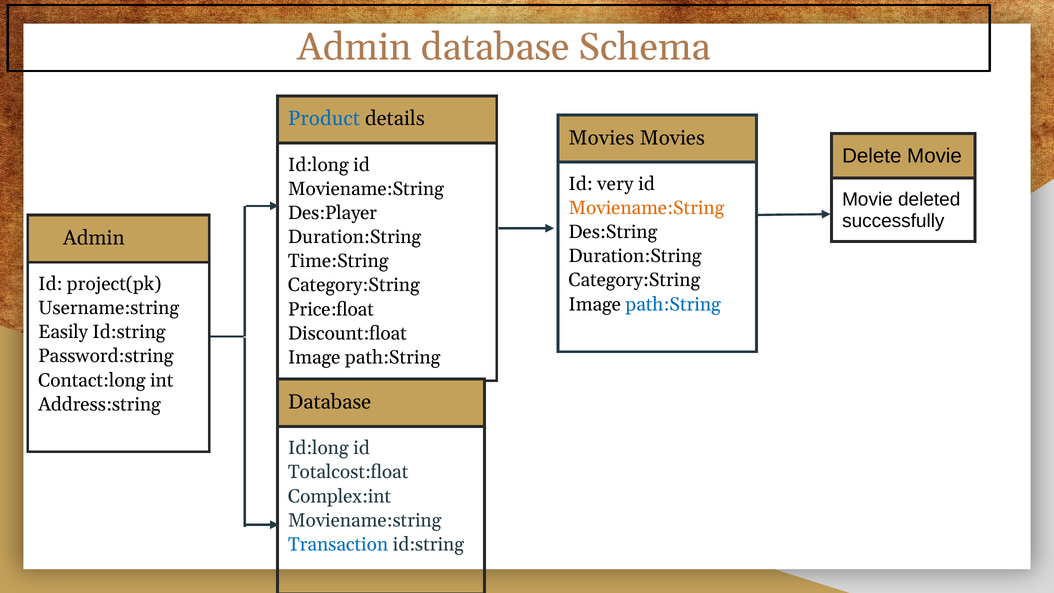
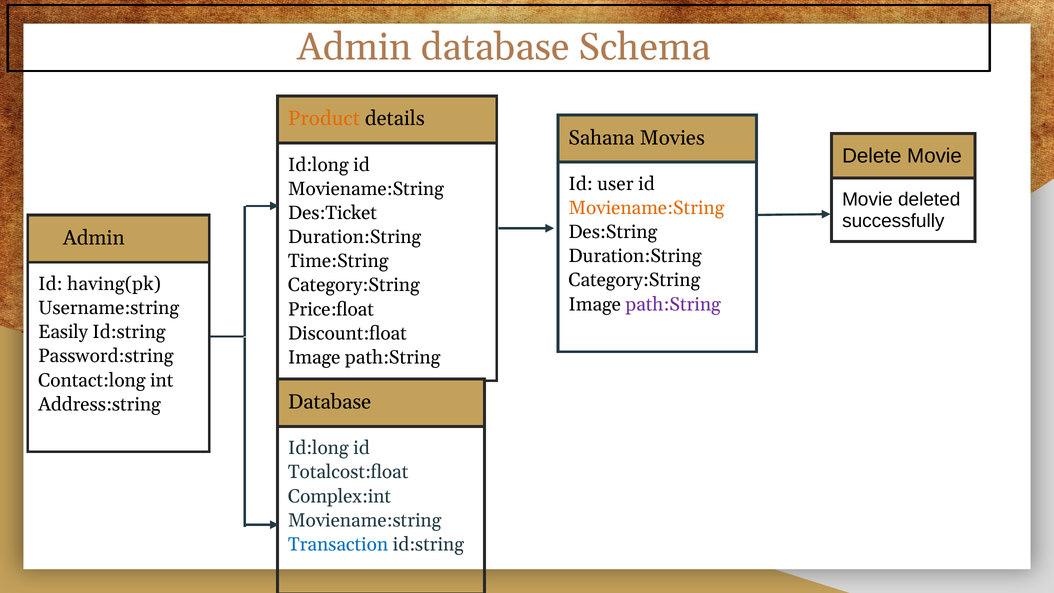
Product colour: blue -> orange (324, 119)
Movies: Movies -> Sahana (602, 138)
very: very -> user (615, 184)
Des:Player: Des:Player -> Des:Ticket (332, 213)
project(pk: project(pk -> having(pk (114, 284)
path:String colour: blue -> purple (673, 304)
